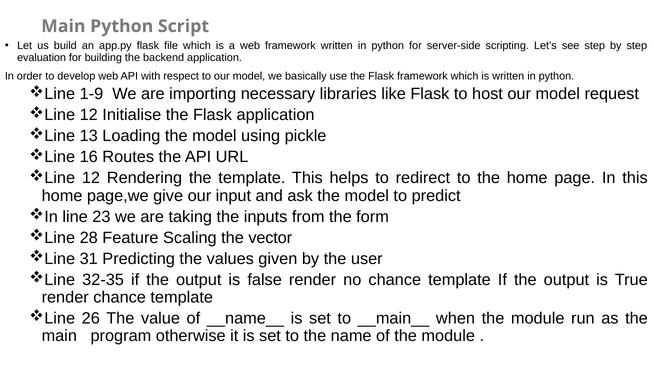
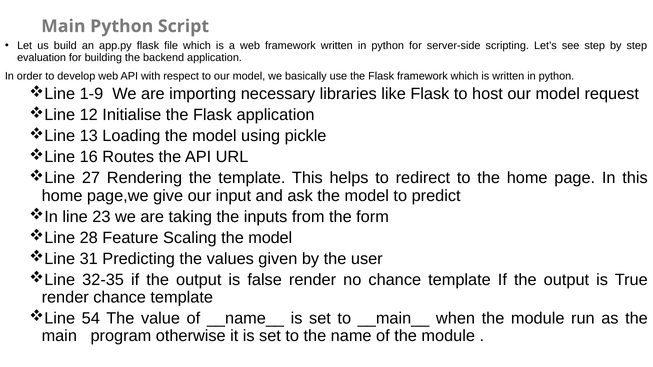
12: 12 -> 27 (91, 178)
Scaling the vector: vector -> model (270, 238)
26: 26 -> 54 (91, 319)
